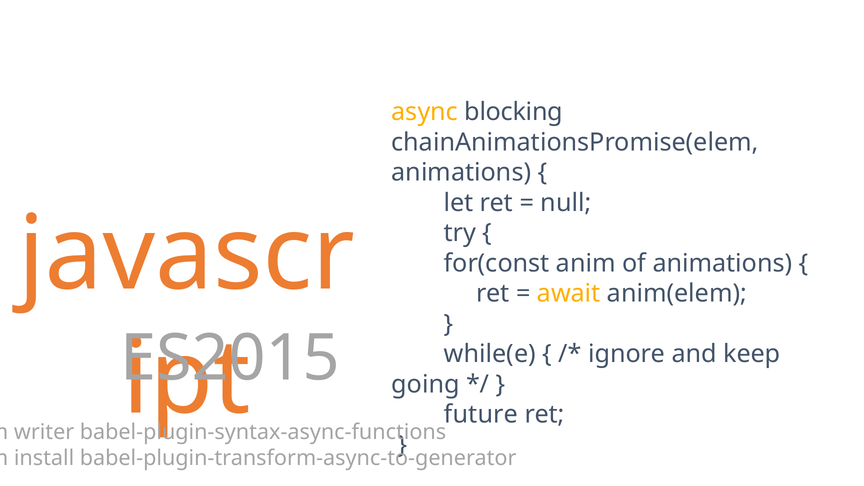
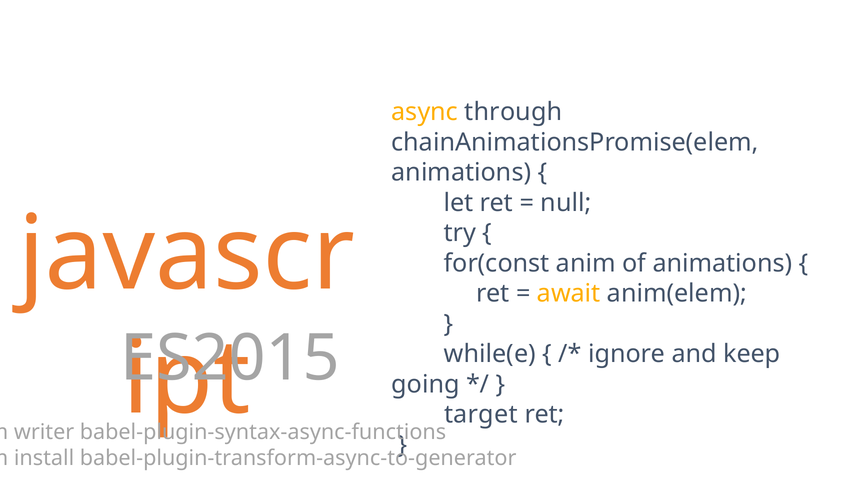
blocking: blocking -> through (513, 112)
future: future -> target (481, 415)
